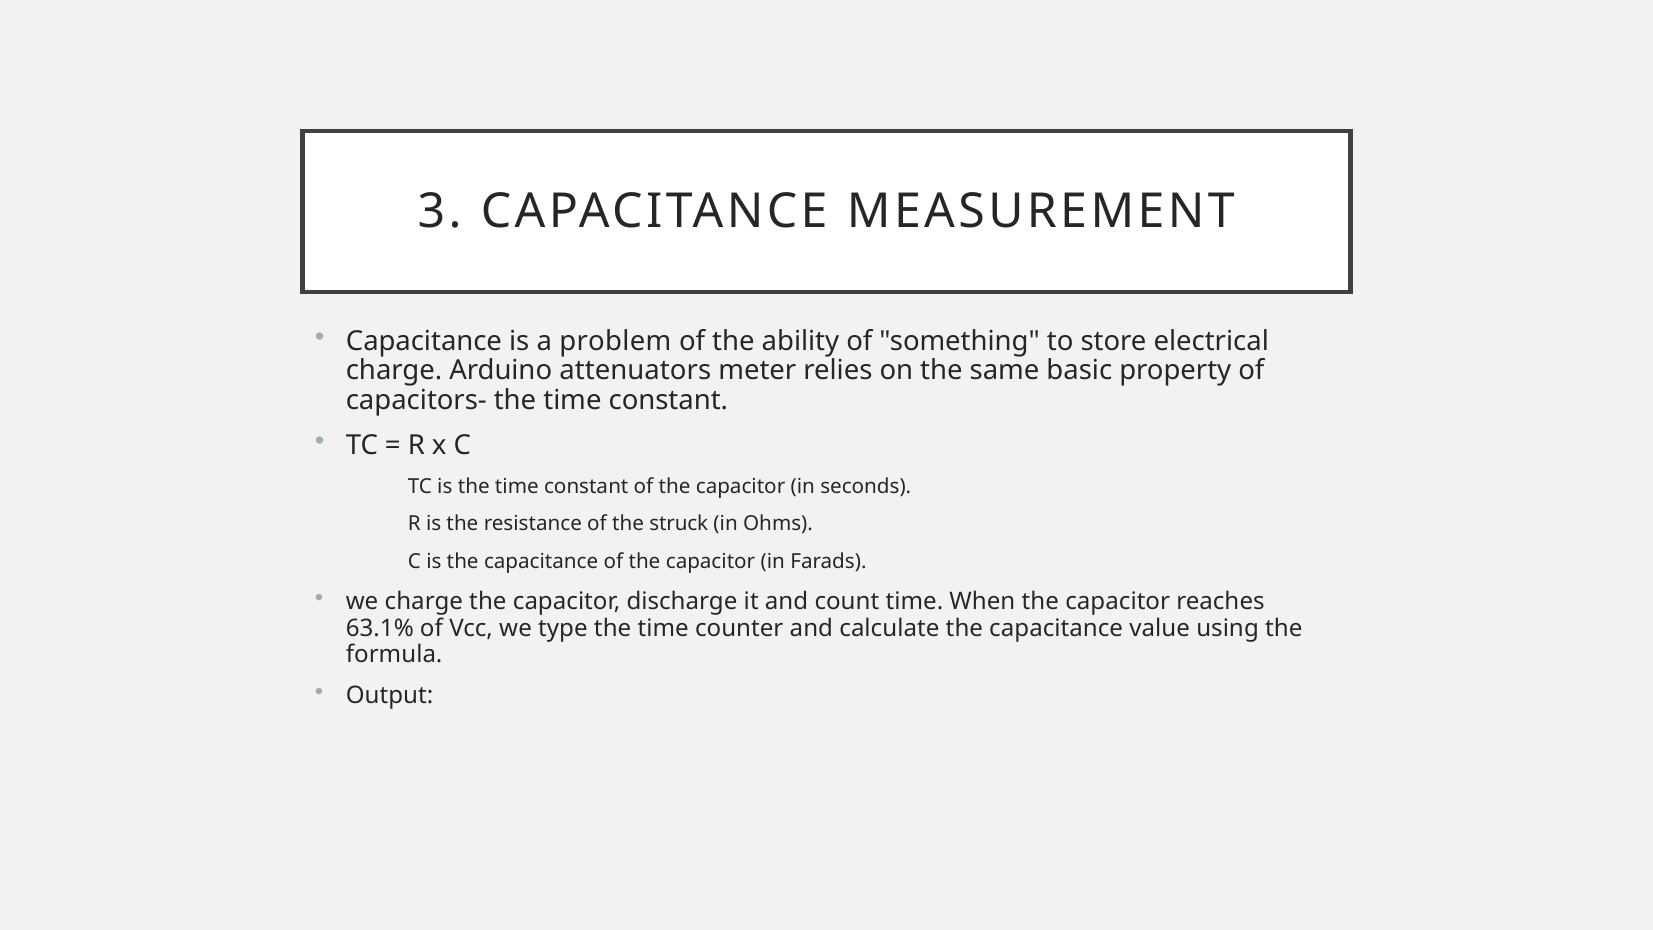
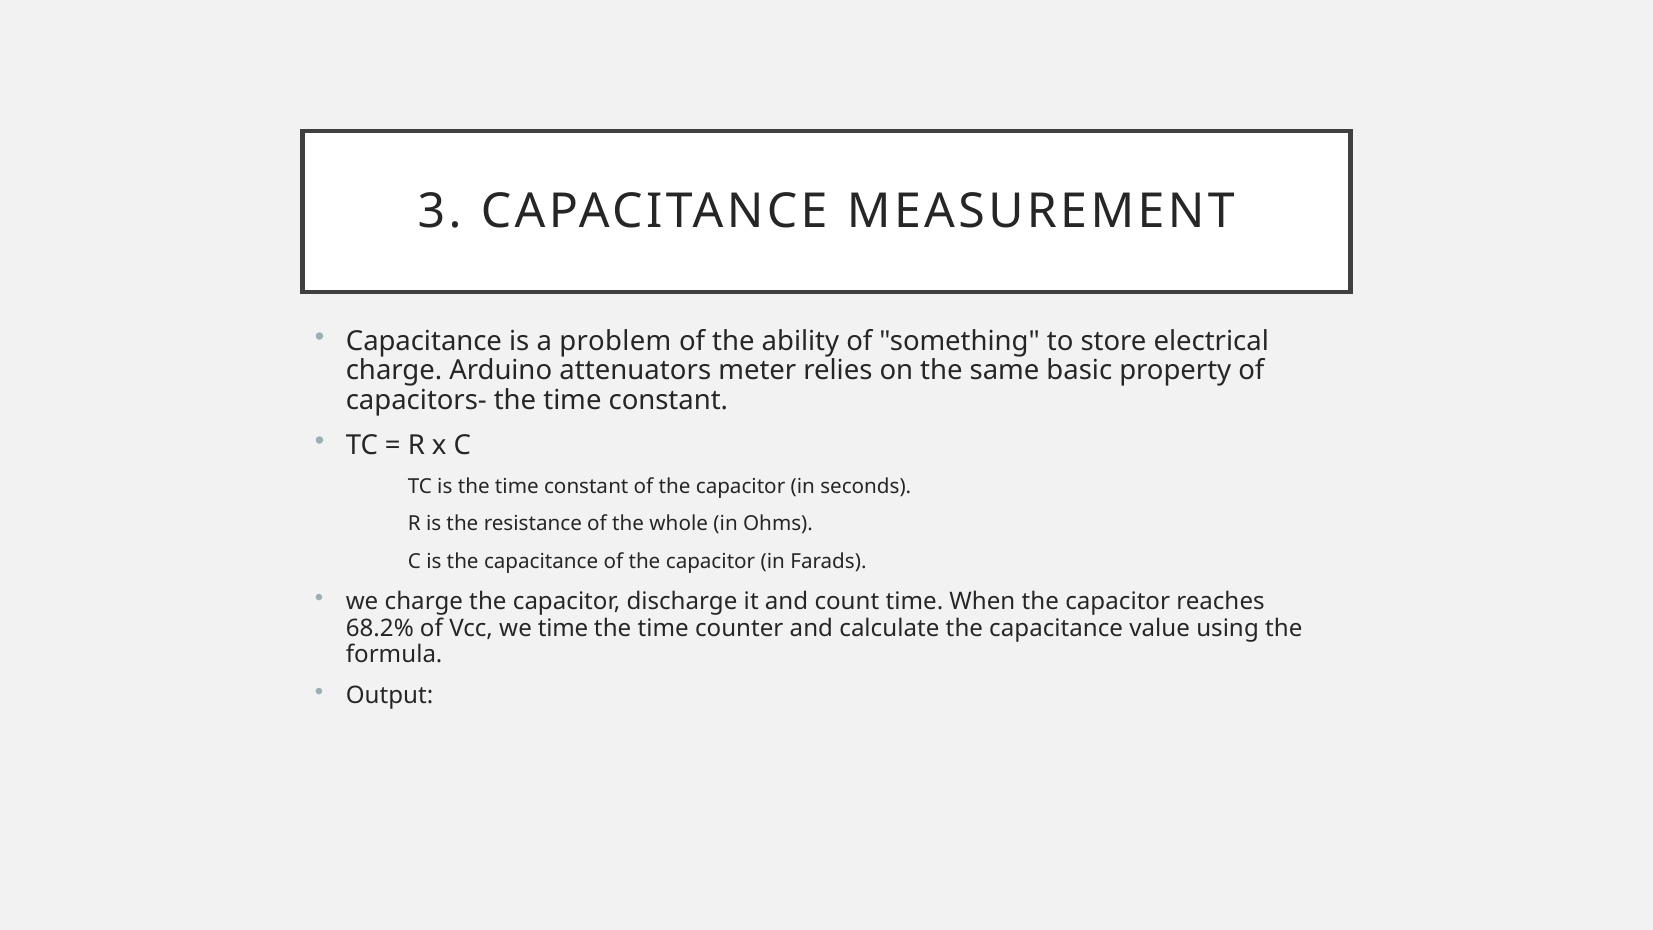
struck: struck -> whole (679, 524)
63.1%: 63.1% -> 68.2% (380, 628)
we type: type -> time (563, 628)
